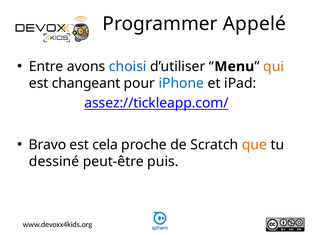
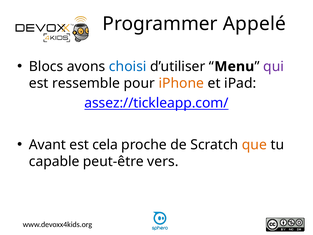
Entre: Entre -> Blocs (46, 66)
qui colour: orange -> purple (274, 66)
changeant: changeant -> ressemble (86, 83)
iPhone colour: blue -> orange (181, 83)
Bravo: Bravo -> Avant (47, 145)
dessiné: dessiné -> capable (54, 161)
puis: puis -> vers (163, 161)
